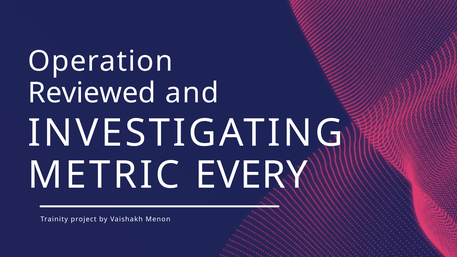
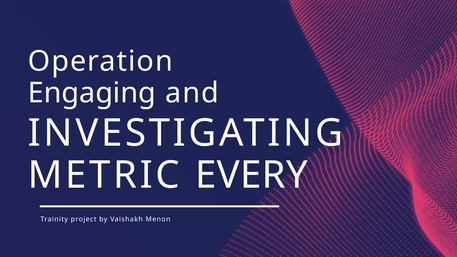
Reviewed: Reviewed -> Engaging (92, 93)
